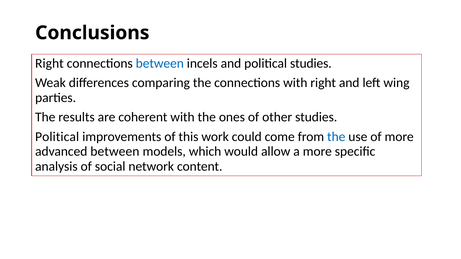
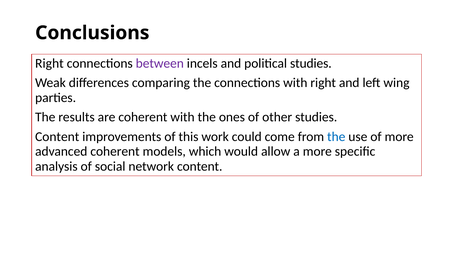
between colour: blue -> purple (160, 63)
Political: Political -> Content (57, 137)
advanced between: between -> coherent (115, 152)
